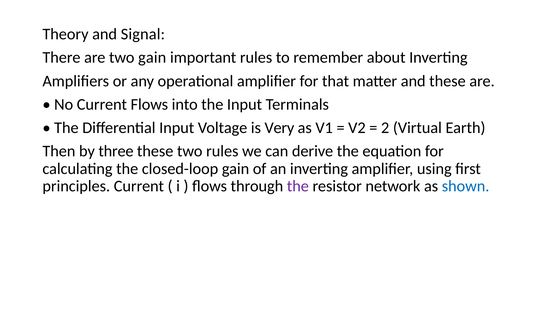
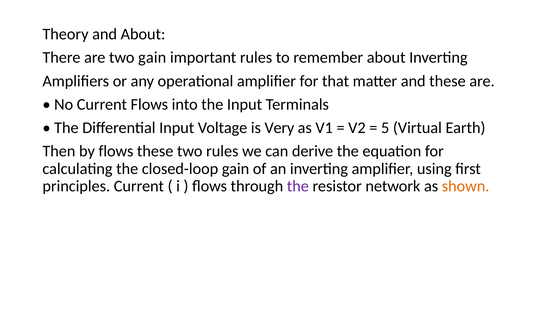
and Signal: Signal -> About (143, 34)
2: 2 -> 5 (385, 127)
by three: three -> flows (116, 151)
shown colour: blue -> orange (466, 186)
